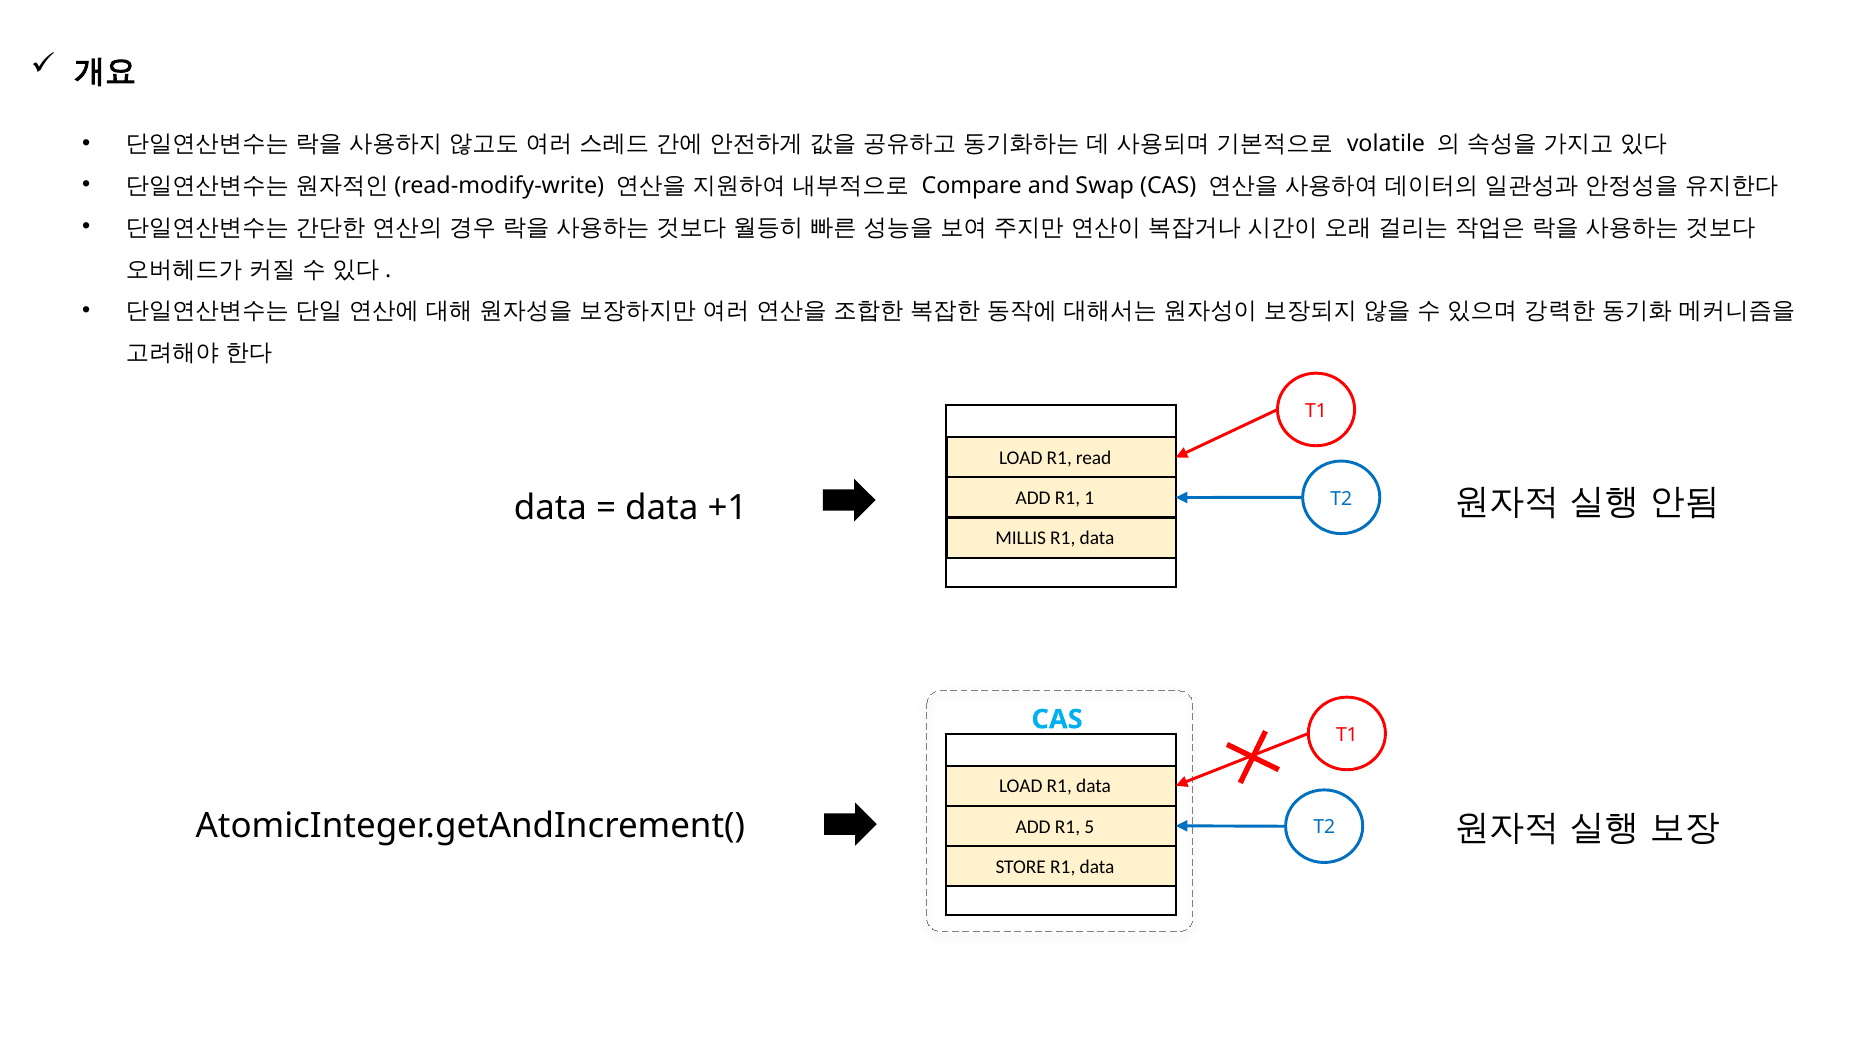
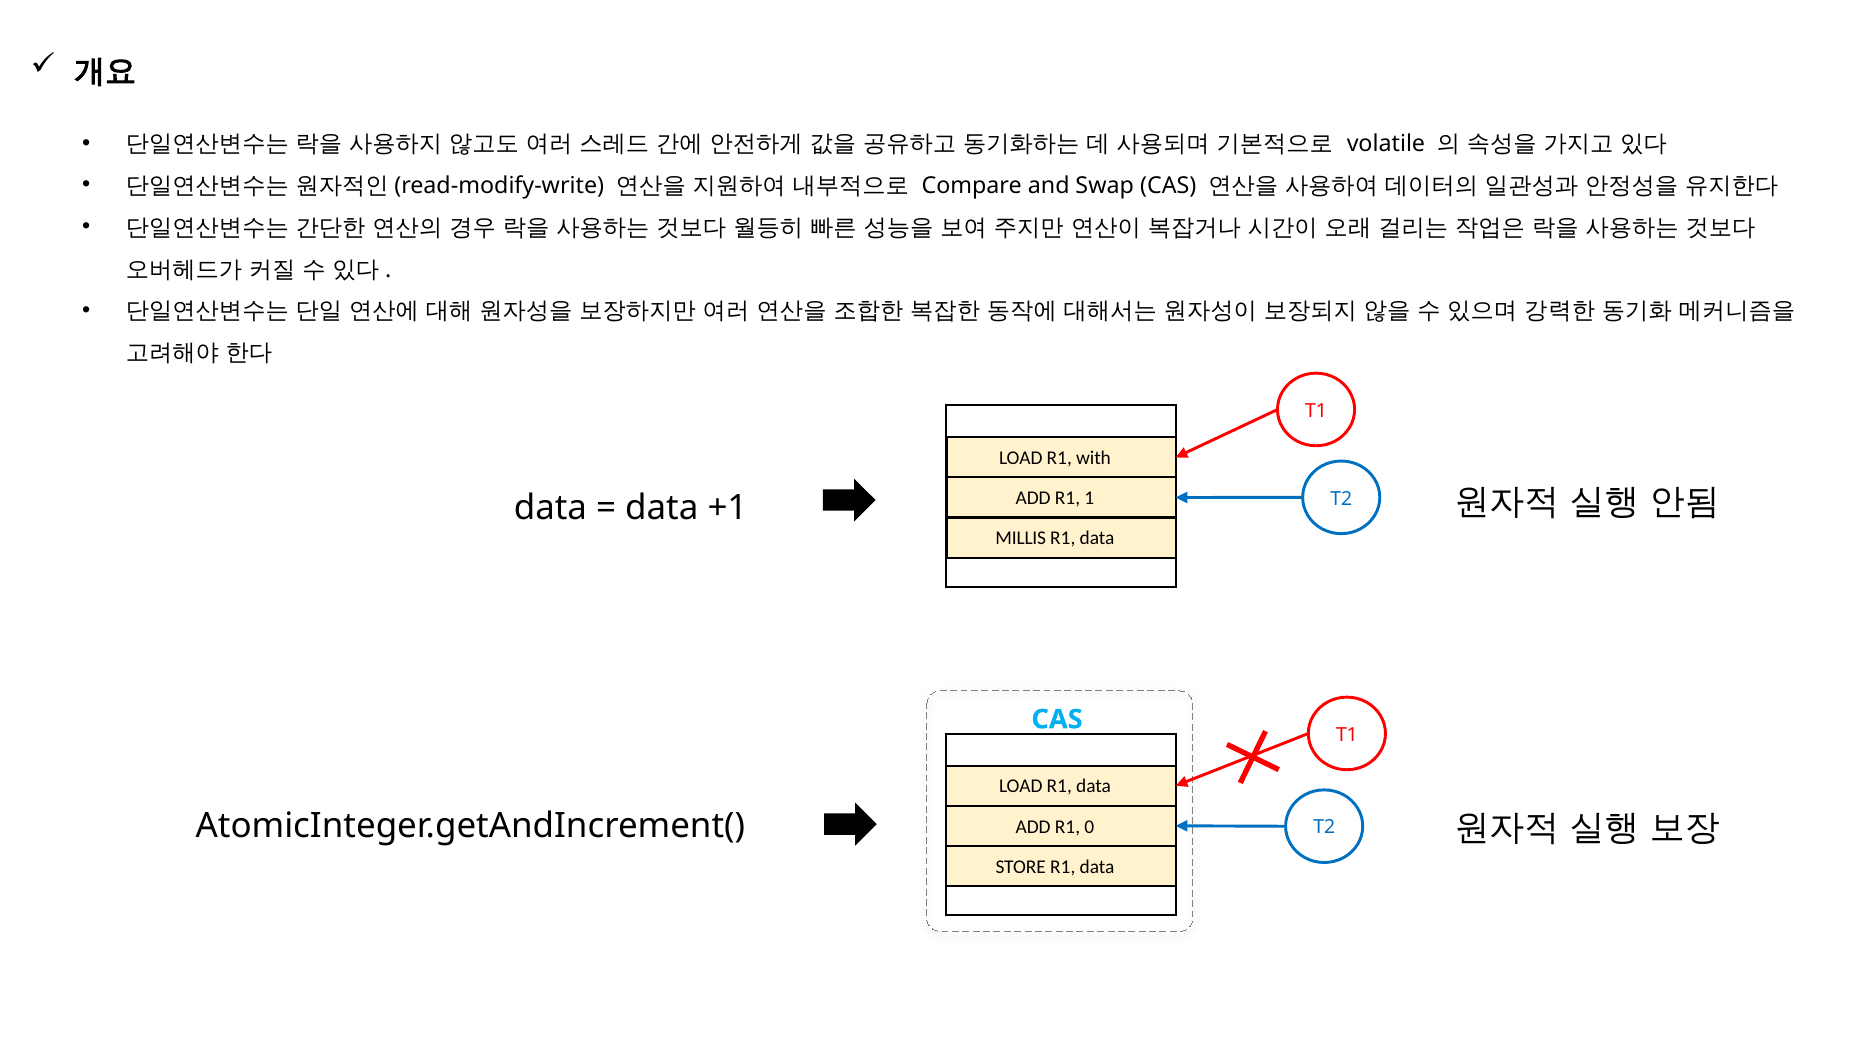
read: read -> with (1093, 458)
5: 5 -> 0 (1089, 827)
